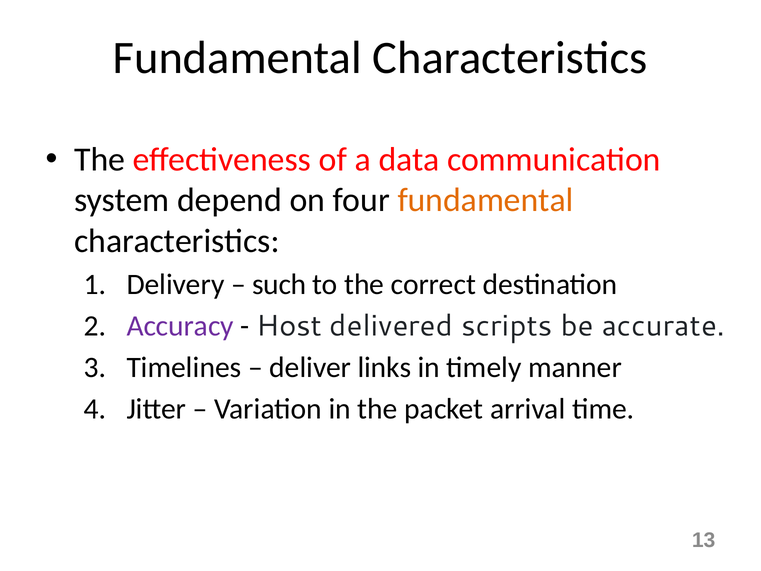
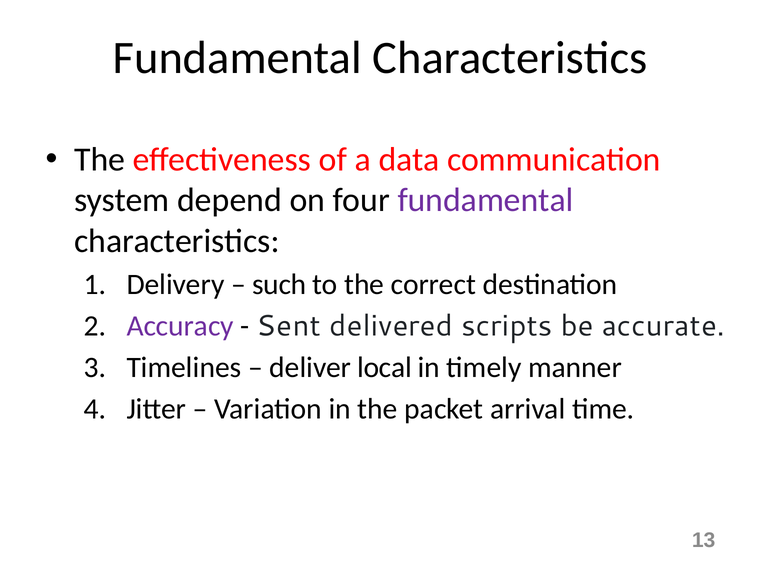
fundamental colour: orange -> purple (486, 200)
Host: Host -> Sent (289, 326)
links: links -> local (385, 367)
